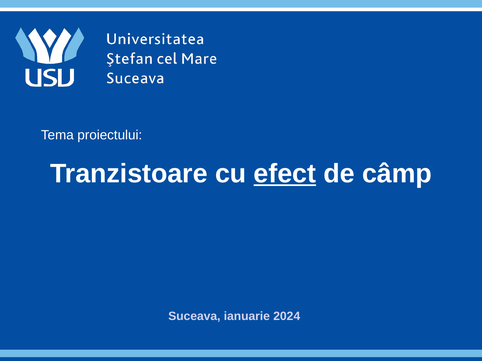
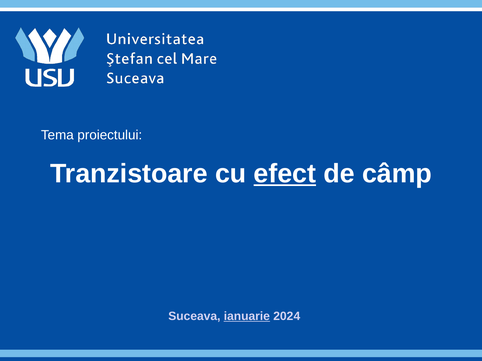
ianuarie underline: none -> present (247, 316)
